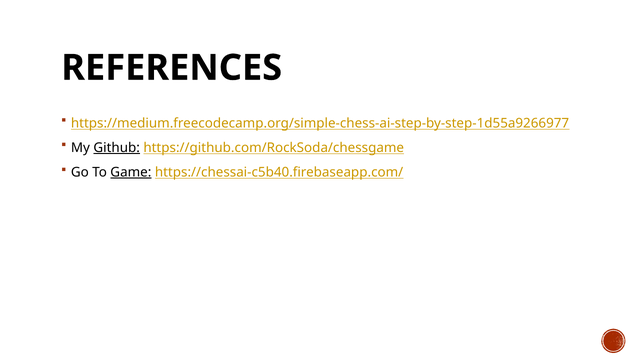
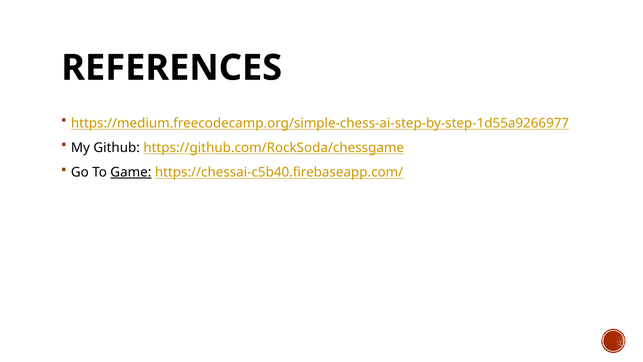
Github underline: present -> none (117, 148)
